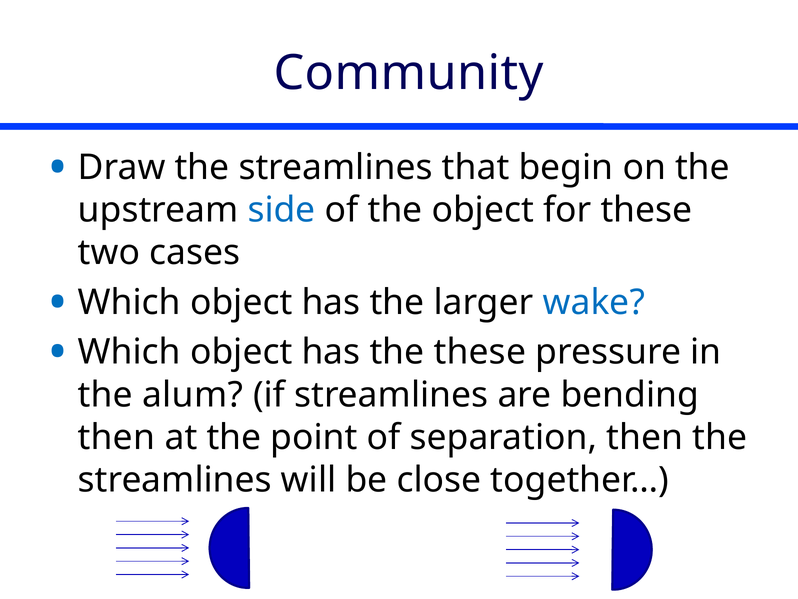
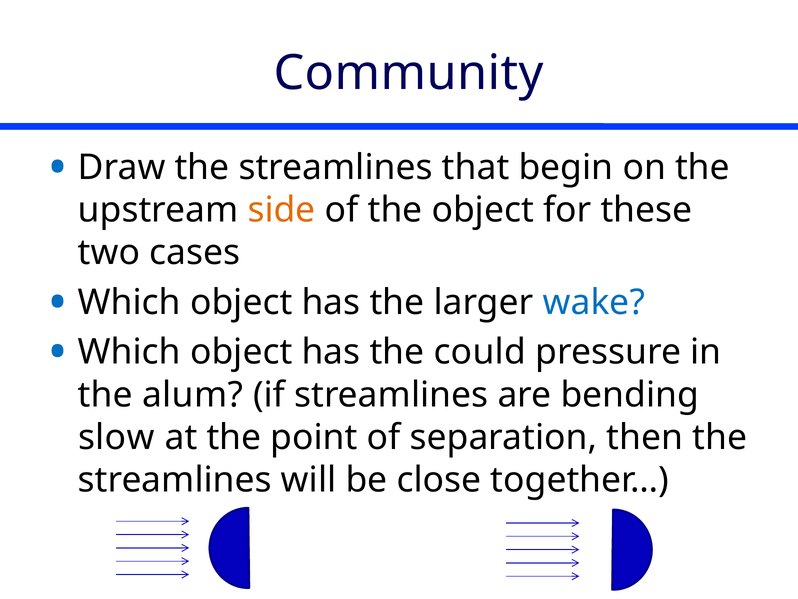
side colour: blue -> orange (282, 210)
the these: these -> could (480, 352)
then: then -> slow (116, 437)
